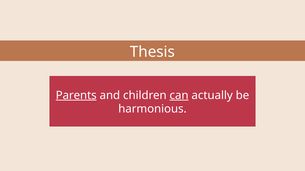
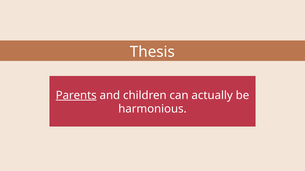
can underline: present -> none (179, 96)
